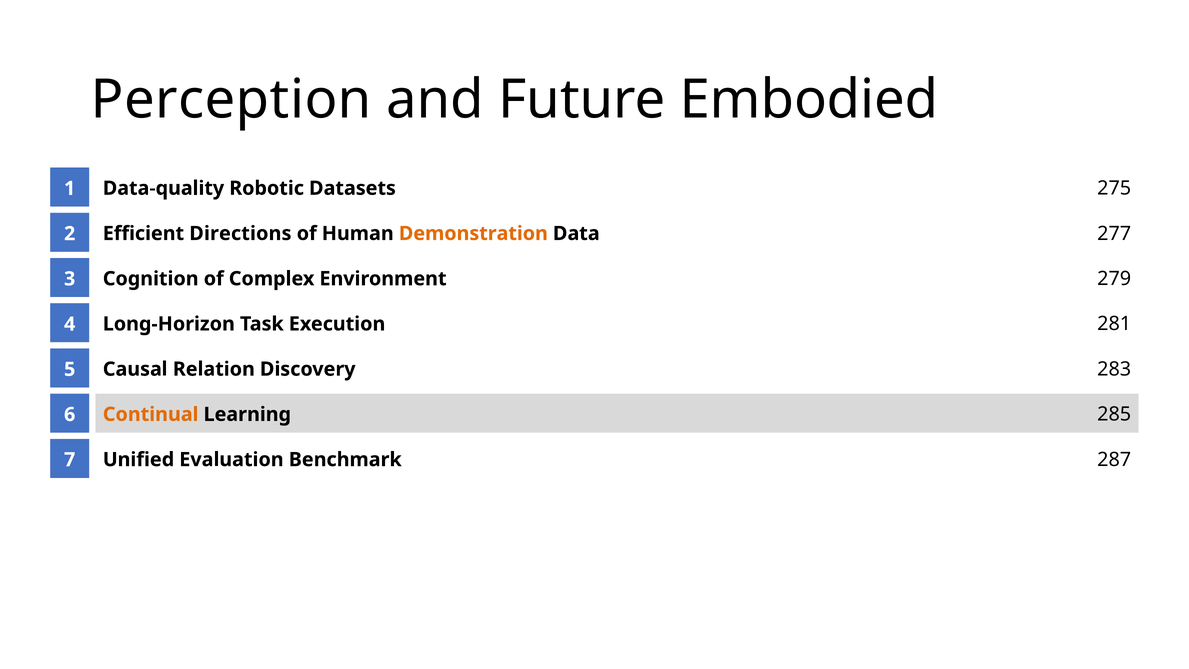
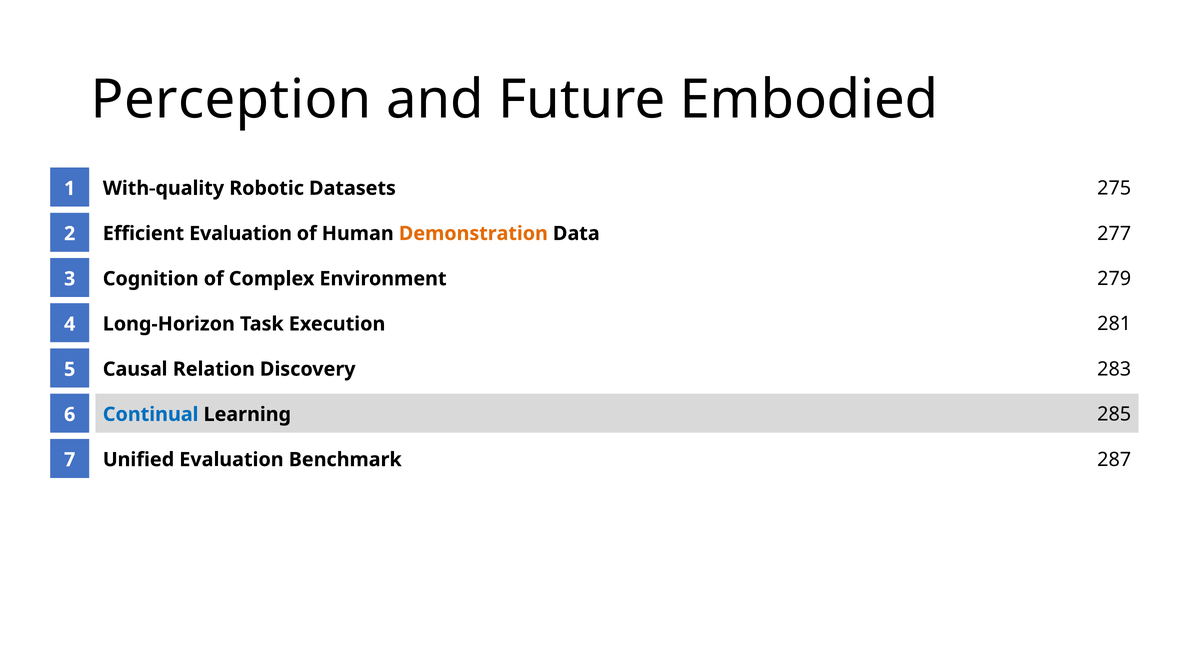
Data-quality: Data-quality -> With-quality (163, 188)
Efficient Directions: Directions -> Evaluation (241, 233)
Continual colour: orange -> blue (151, 414)
